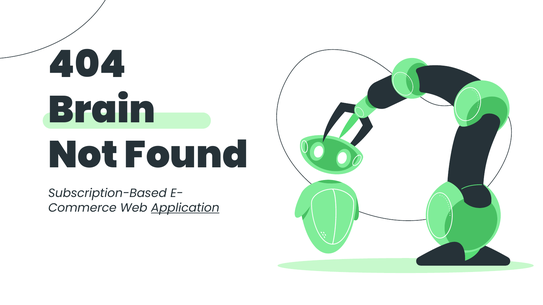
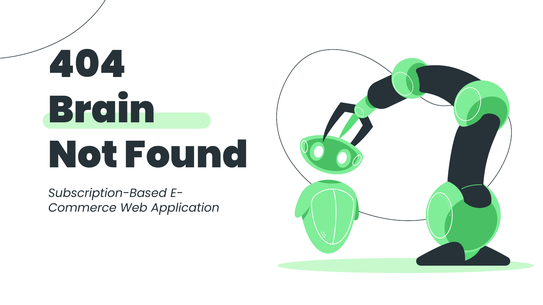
Application underline: present -> none (185, 208)
